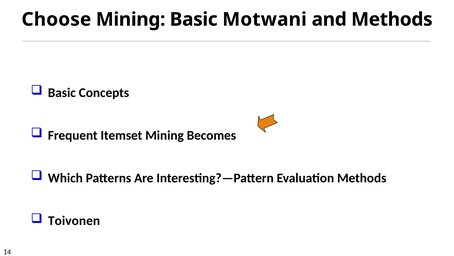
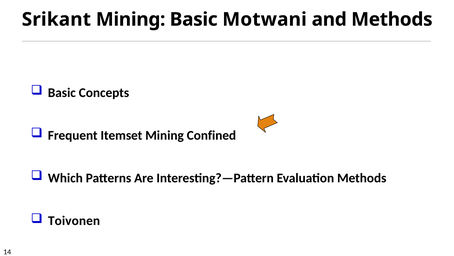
Choose: Choose -> Srikant (56, 19)
Becomes: Becomes -> Confined (211, 135)
